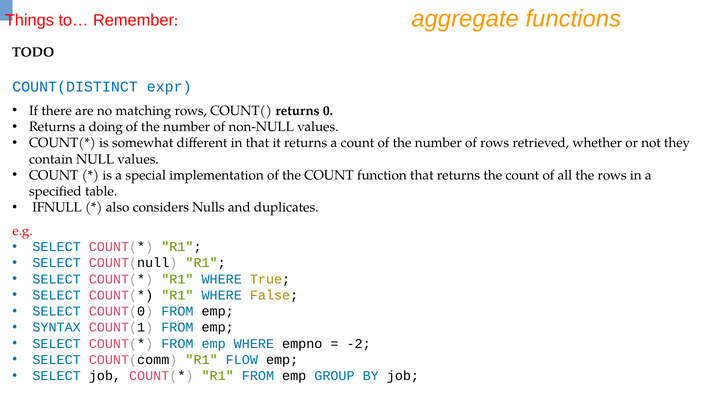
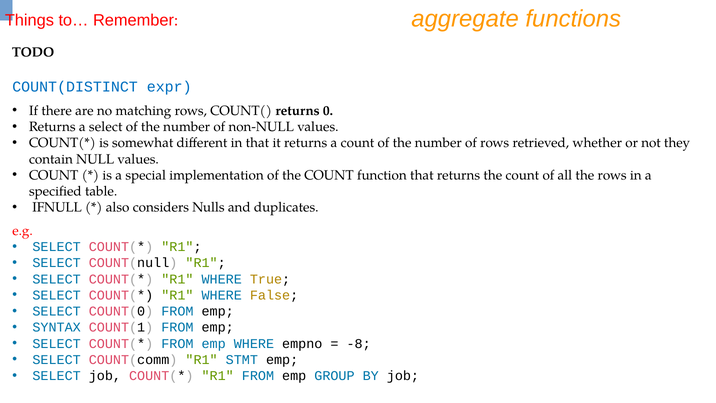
a doing: doing -> select (106, 127)
-2: -2 -> -8 (359, 343)
FLOW: FLOW -> STMT (242, 359)
